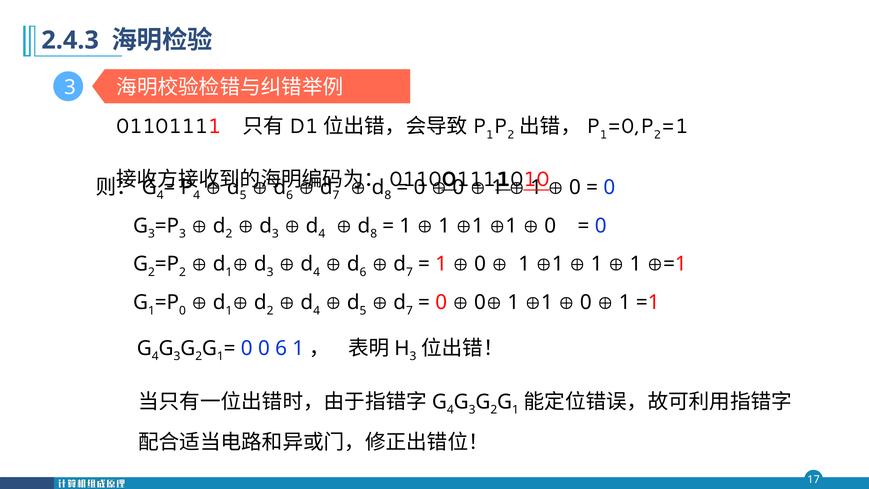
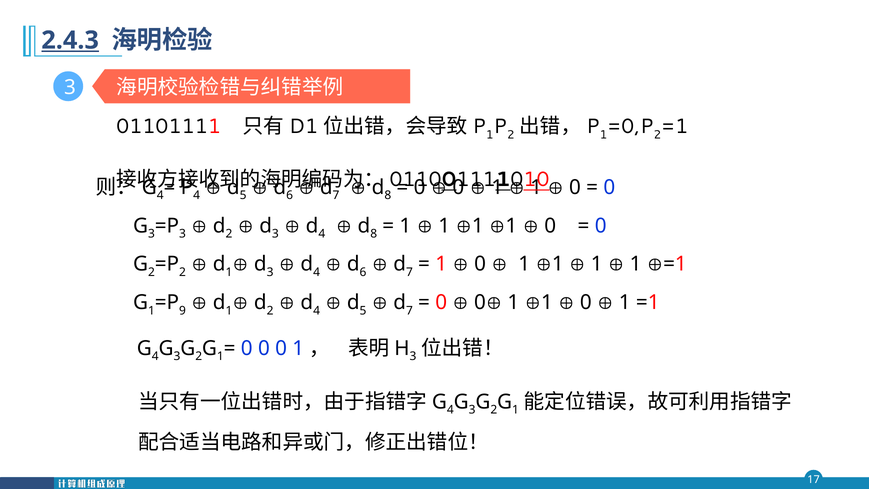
2.4.3 underline: none -> present (70, 40)
0: 0 -> 9 (182, 311)
0 0 6: 6 -> 0 (281, 348)
